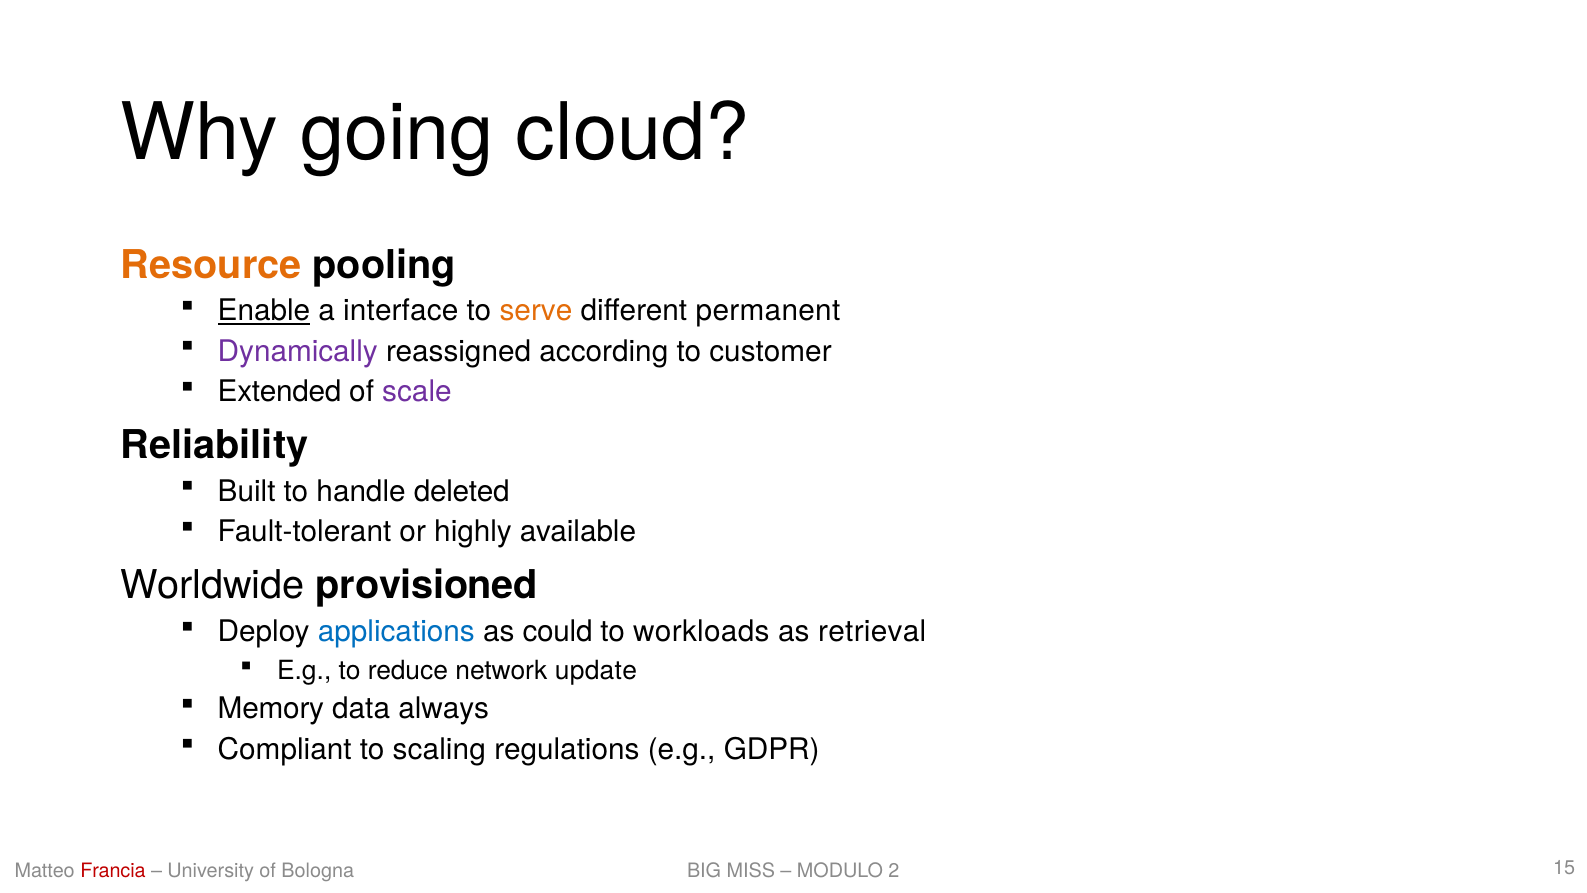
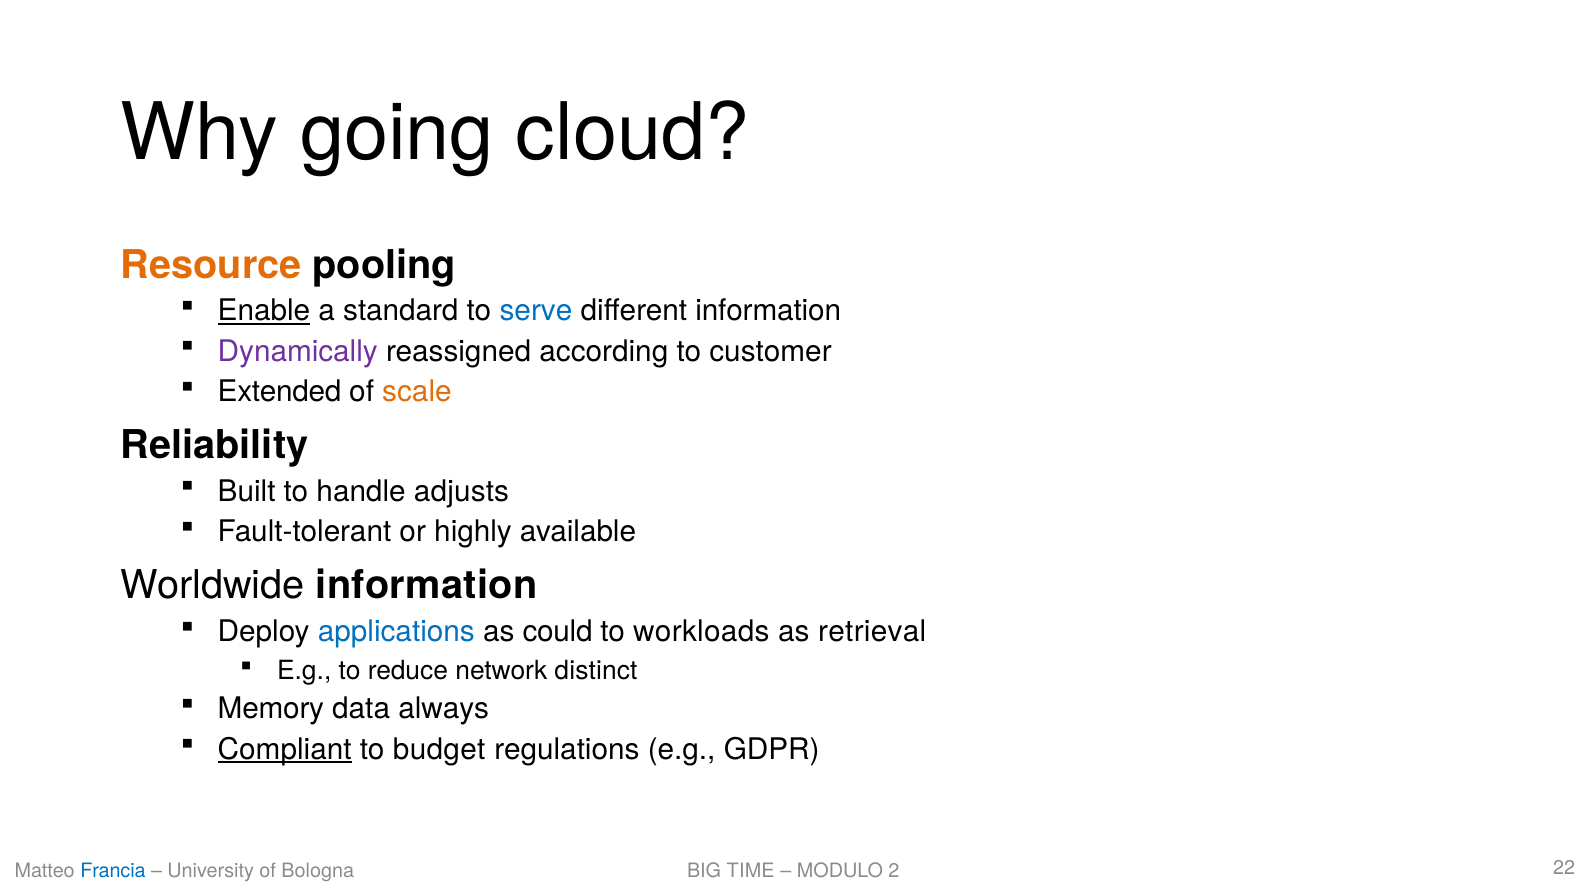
interface: interface -> standard (401, 311)
serve colour: orange -> blue (536, 311)
different permanent: permanent -> information (768, 311)
scale colour: purple -> orange (417, 392)
deleted: deleted -> adjusts (461, 491)
Worldwide provisioned: provisioned -> information (427, 586)
update: update -> distinct (596, 670)
Compliant underline: none -> present (285, 749)
scaling: scaling -> budget (439, 749)
Francia colour: red -> blue (113, 870)
MISS: MISS -> TIME (751, 870)
15: 15 -> 22 (1564, 868)
